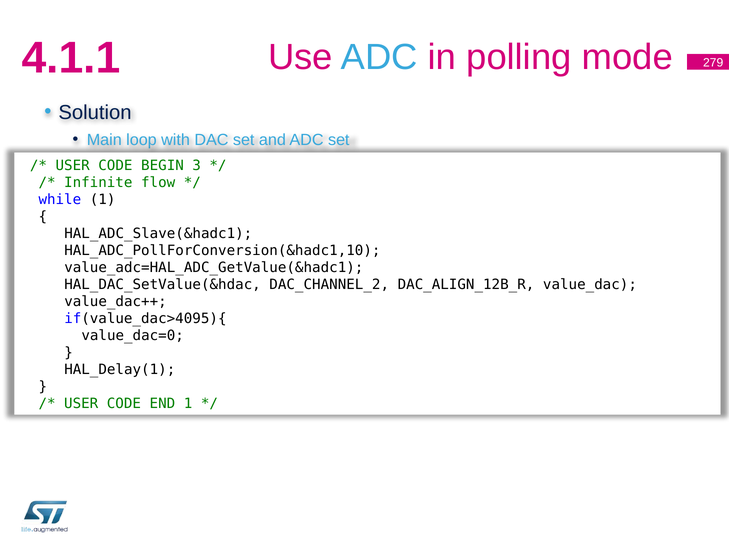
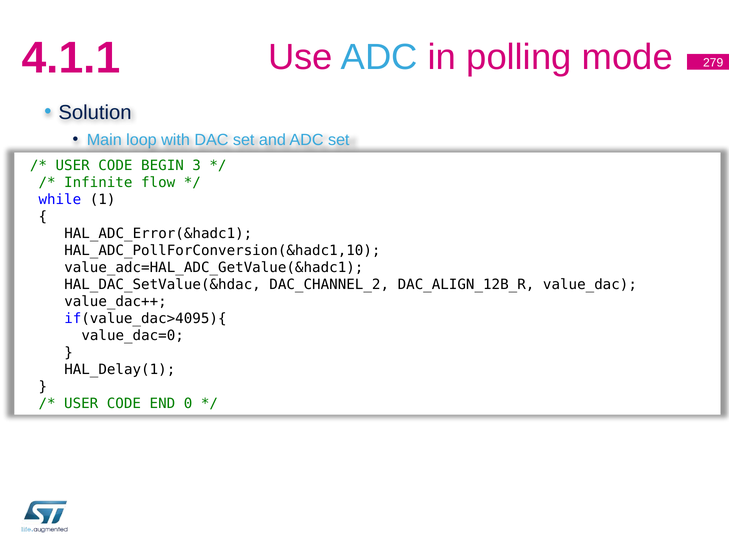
HAL_ADC_Slave(&hadc1: HAL_ADC_Slave(&hadc1 -> HAL_ADC_Error(&hadc1 (158, 234)
END 1: 1 -> 0 (188, 404)
